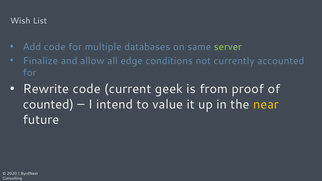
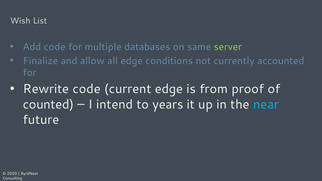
current geek: geek -> edge (169, 89)
value: value -> years (168, 104)
near colour: yellow -> light blue (266, 104)
